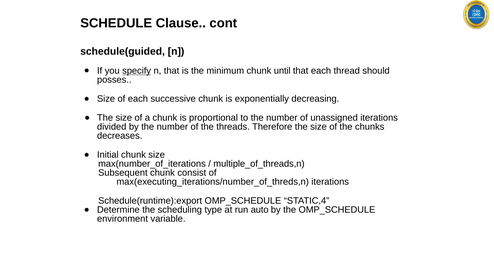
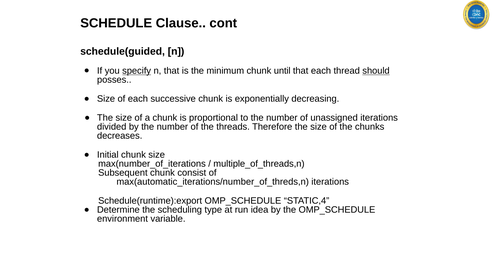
should underline: none -> present (376, 71)
max(executing_iterations/number_of_threds,n: max(executing_iterations/number_of_threds,n -> max(automatic_iterations/number_of_threds,n (213, 182)
auto: auto -> idea (260, 210)
